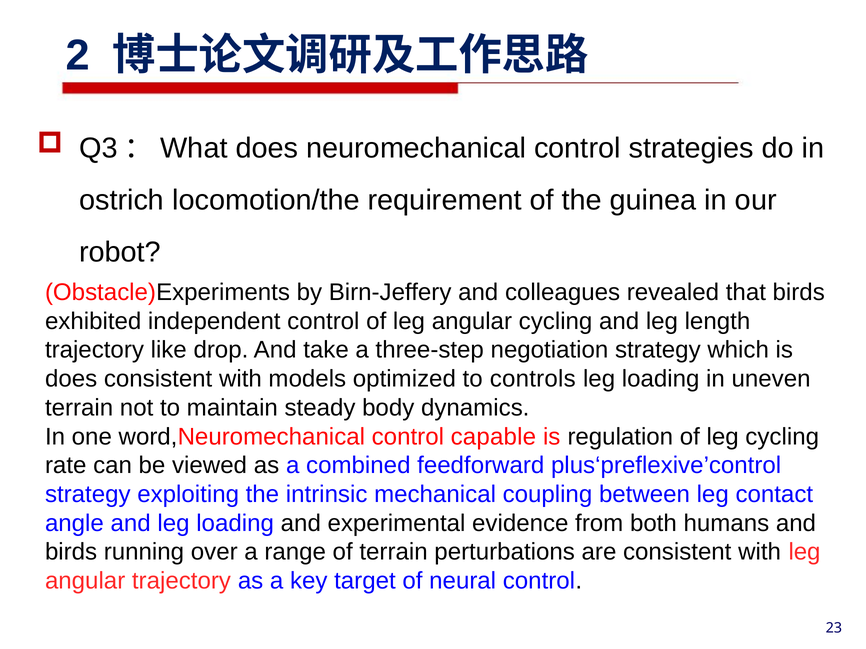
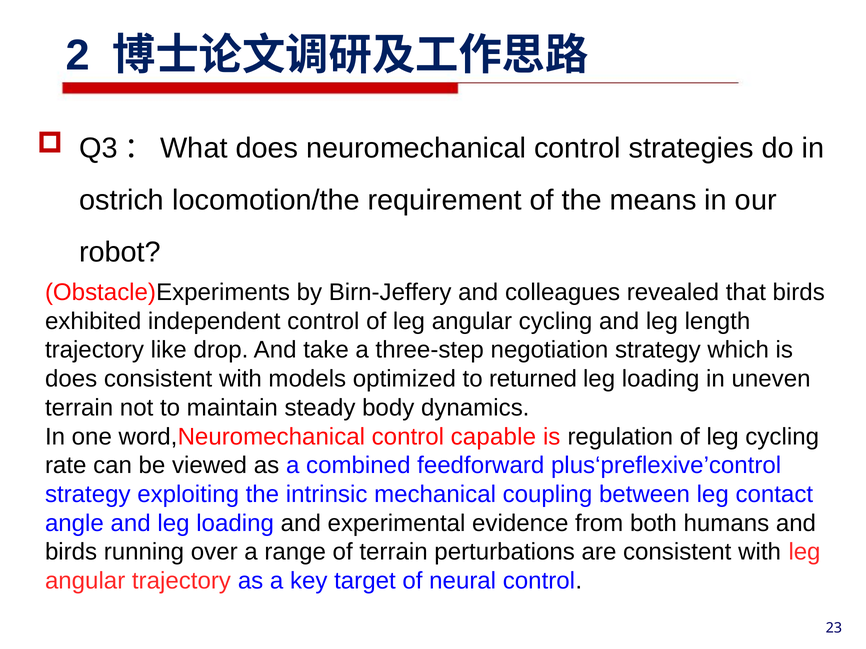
guinea: guinea -> means (653, 200)
controls: controls -> returned (533, 379)
